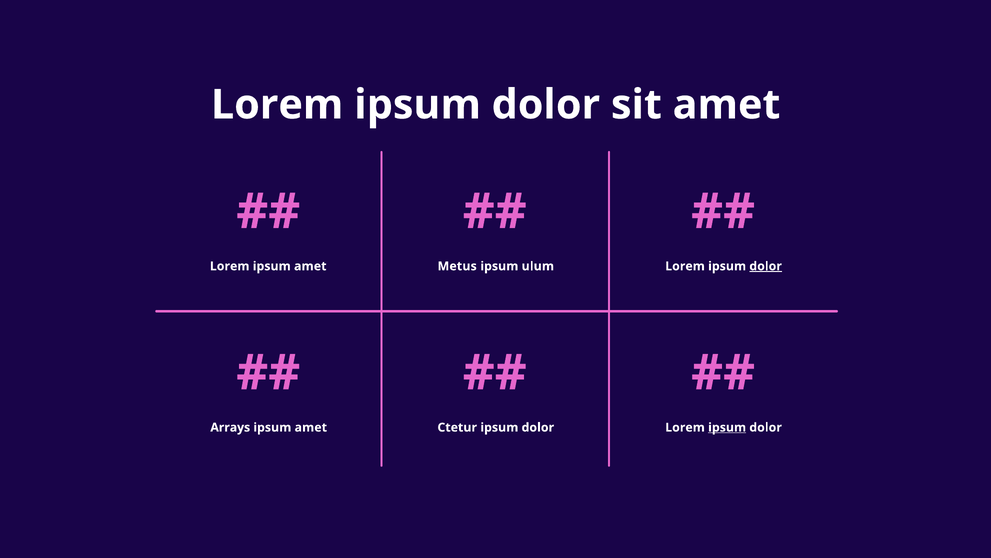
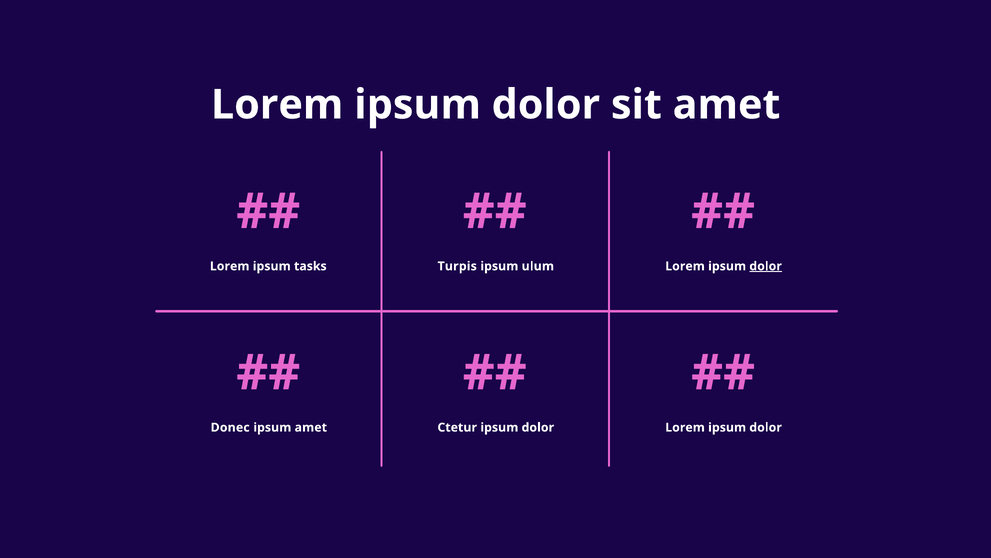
Lorem ipsum amet: amet -> tasks (310, 266)
Metus: Metus -> Turpis (457, 266)
Arrays: Arrays -> Donec (230, 427)
ipsum underline: present -> none (727, 427)
